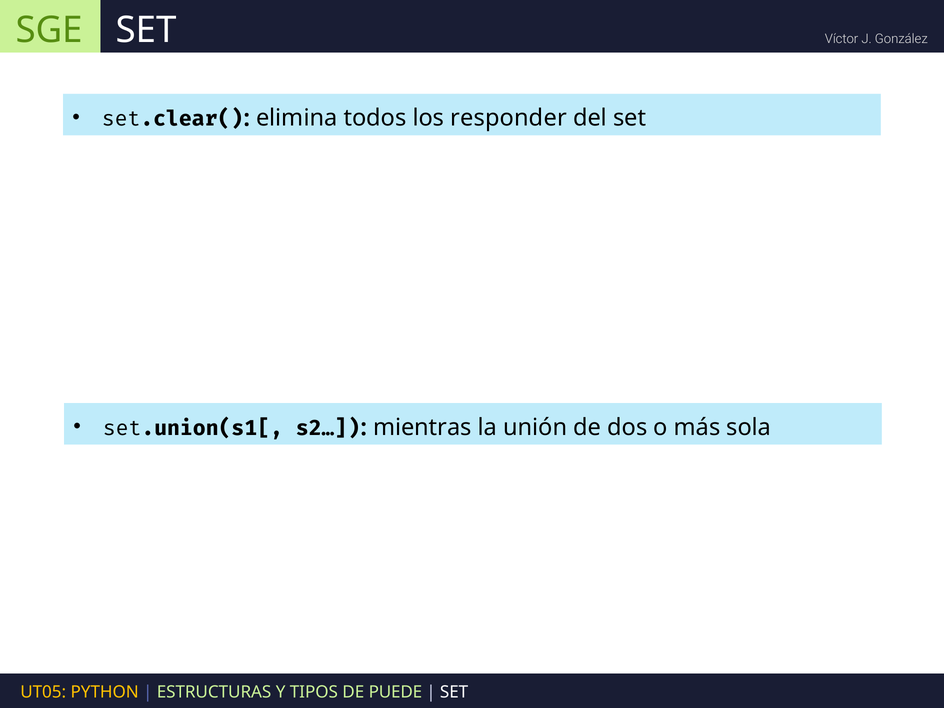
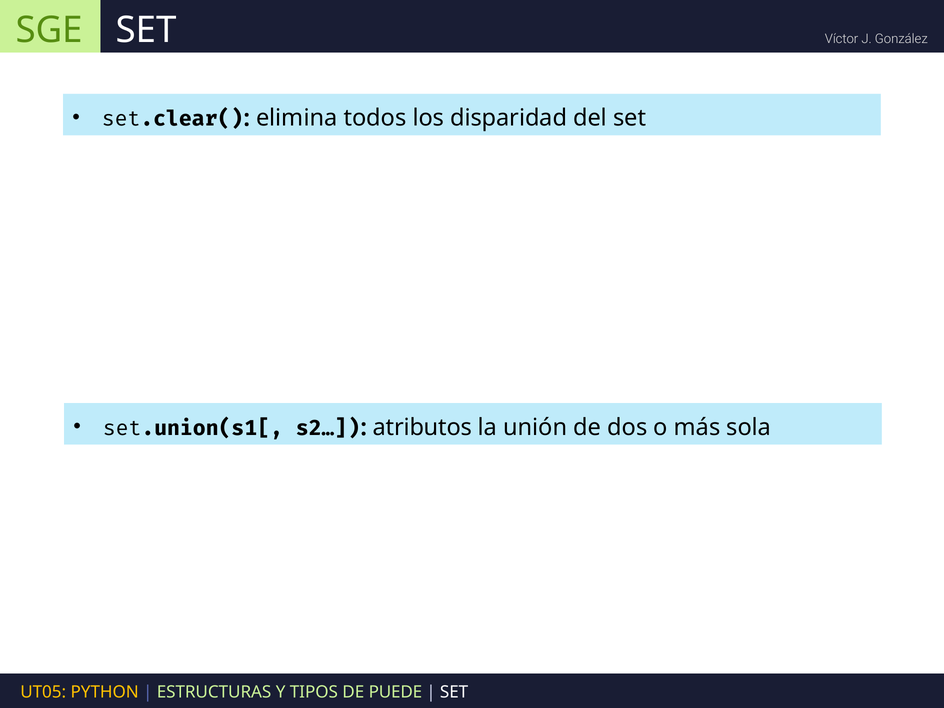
responder: responder -> disparidad (509, 118)
mientras: mientras -> atributos (422, 427)
